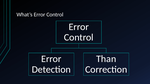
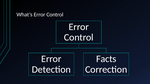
Than: Than -> Facts (106, 59)
